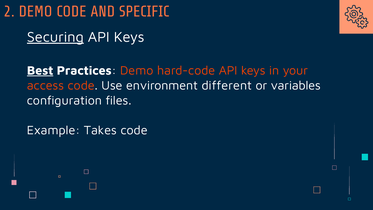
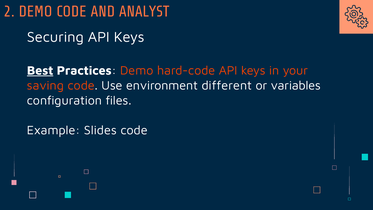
SPECIFIC: SPECIFIC -> ANALYST (144, 12)
Securing underline: present -> none (55, 37)
access: access -> saving (45, 85)
Takes: Takes -> Slides (100, 130)
